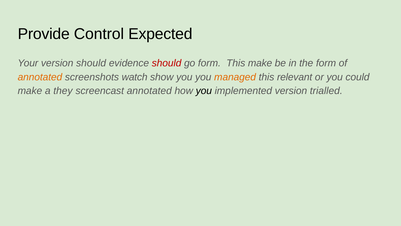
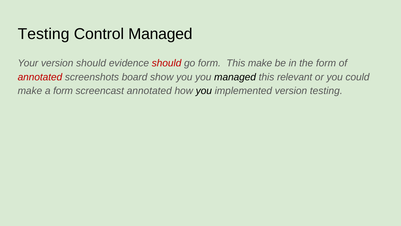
Provide: Provide -> Testing (44, 34)
Control Expected: Expected -> Managed (160, 34)
annotated colour: orange -> red (40, 77)
watch: watch -> board (135, 77)
managed colour: orange -> black (235, 77)
a they: they -> form (63, 91)
version trialled: trialled -> testing (326, 91)
